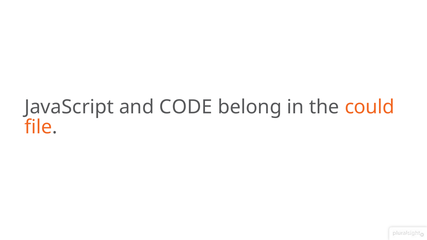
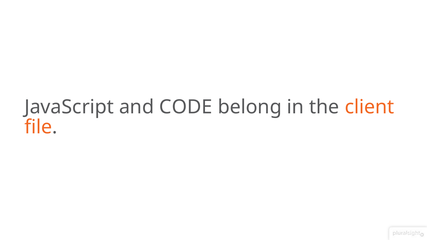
could: could -> client (370, 107)
